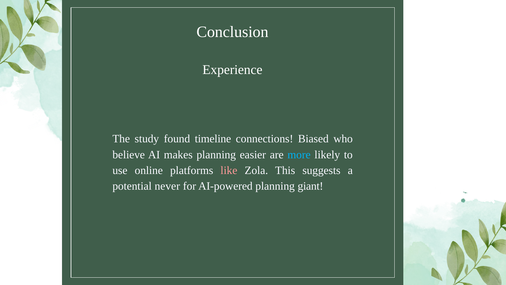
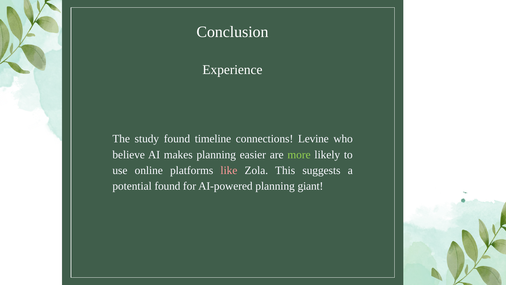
Biased: Biased -> Levine (313, 139)
more colour: light blue -> light green (299, 154)
potential never: never -> found (167, 186)
